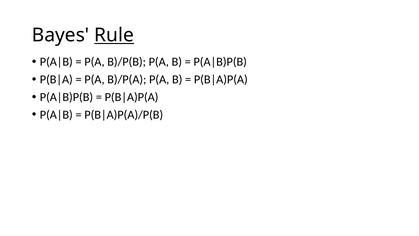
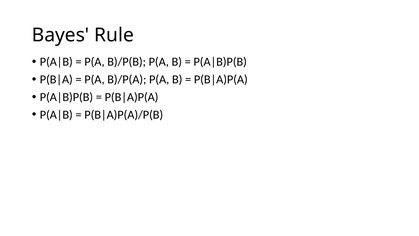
Rule underline: present -> none (114, 35)
